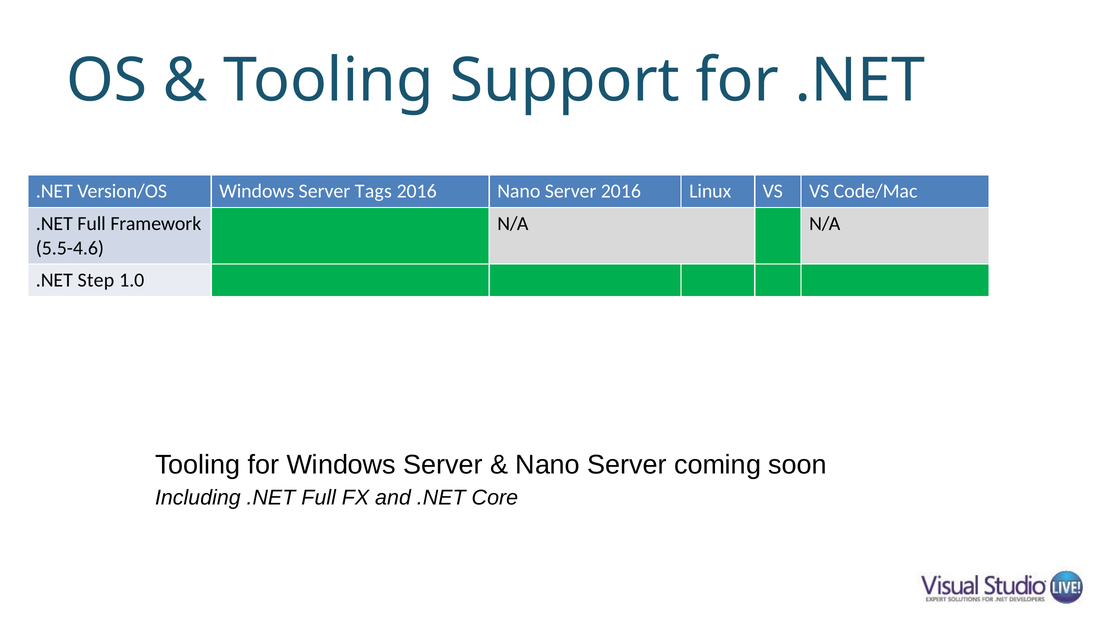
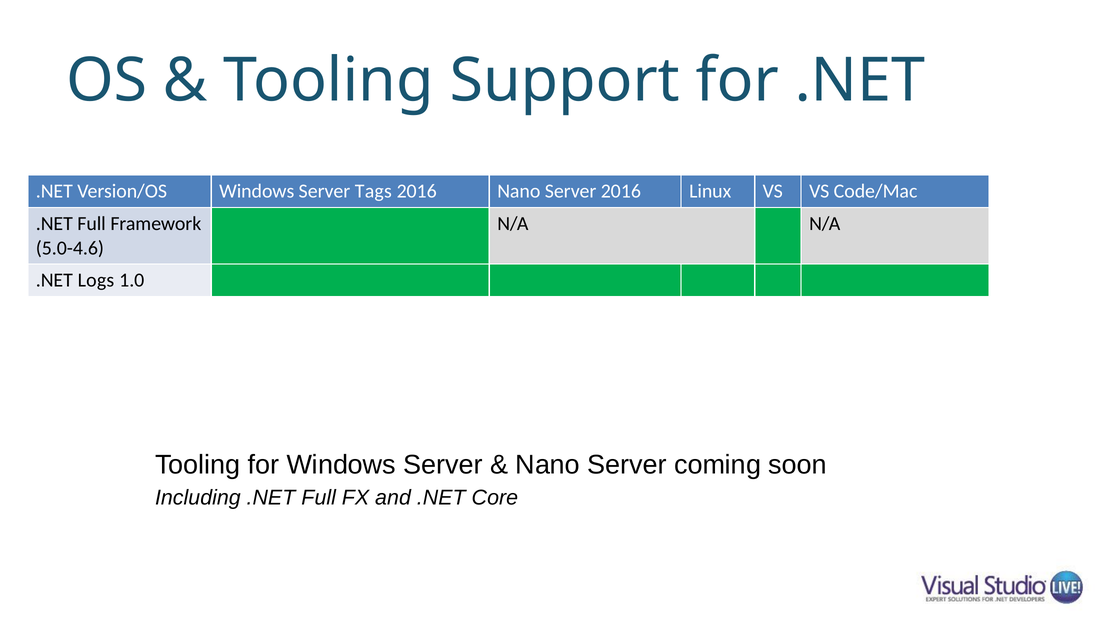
5.5-4.6: 5.5-4.6 -> 5.0-4.6 (70, 248)
Step: Step -> Logs (96, 280)
